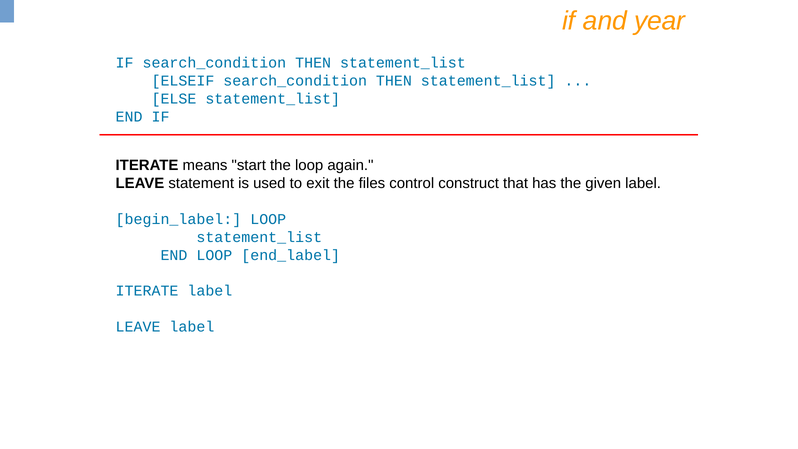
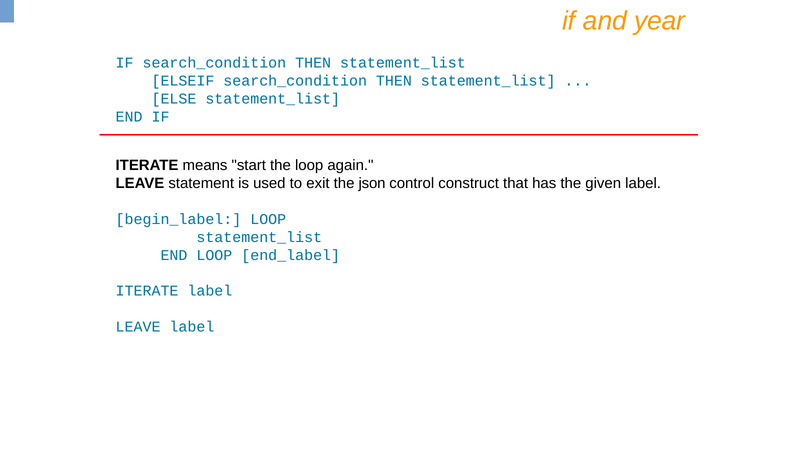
files: files -> json (372, 183)
